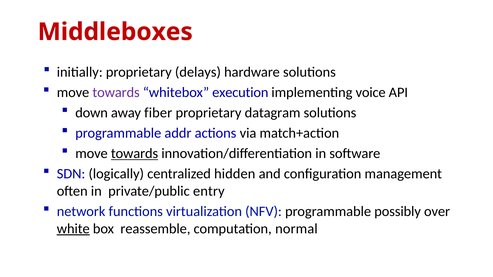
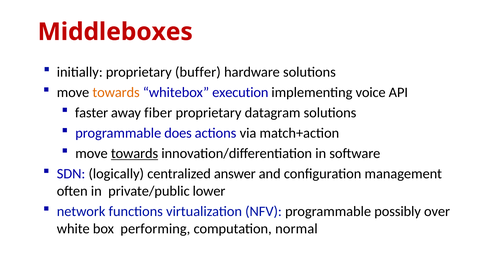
delays: delays -> buffer (198, 72)
towards colour: purple -> orange (116, 93)
down: down -> faster (92, 113)
addr: addr -> does (178, 133)
hidden: hidden -> answer (235, 174)
entry: entry -> lower (209, 191)
white underline: present -> none (73, 229)
reassemble: reassemble -> performing (155, 229)
